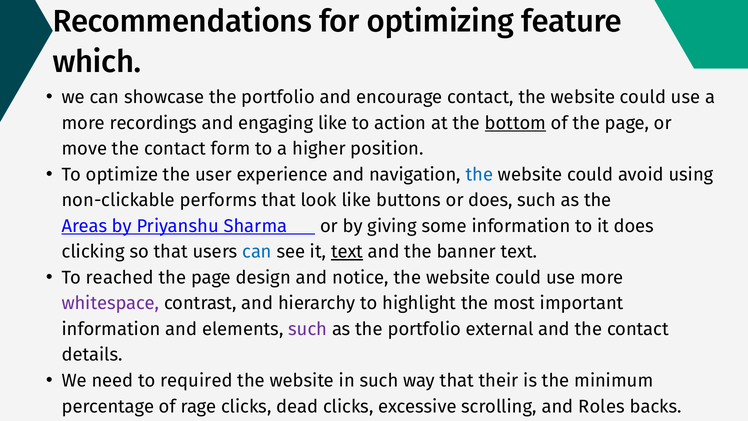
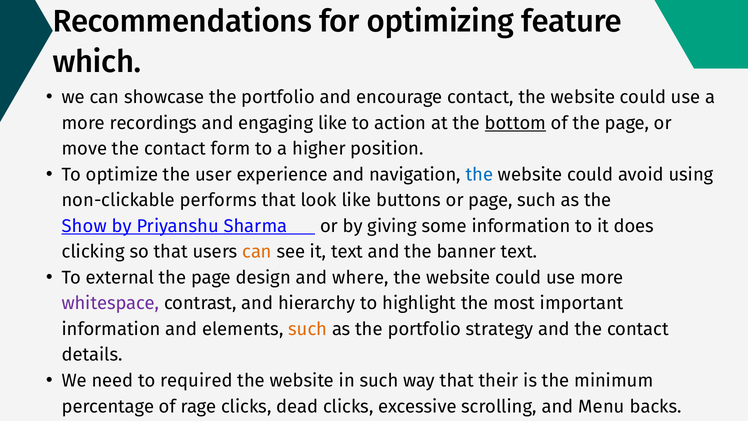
or does: does -> page (490, 200)
Areas: Areas -> Show (84, 226)
can colour: blue -> orange (257, 252)
text underline: present -> none (347, 252)
reached: reached -> external (120, 277)
notice: notice -> where (361, 277)
such colour: purple -> orange (308, 329)
external: external -> strategy (500, 329)
Roles: Roles -> Menu (601, 406)
